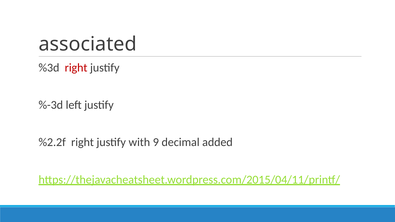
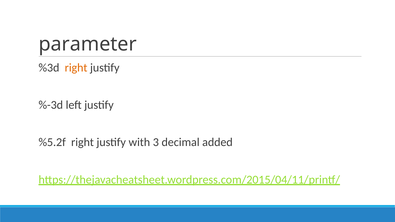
associated: associated -> parameter (88, 44)
right colour: red -> orange (76, 68)
%2.2f: %2.2f -> %5.2f (52, 142)
9: 9 -> 3 (156, 142)
